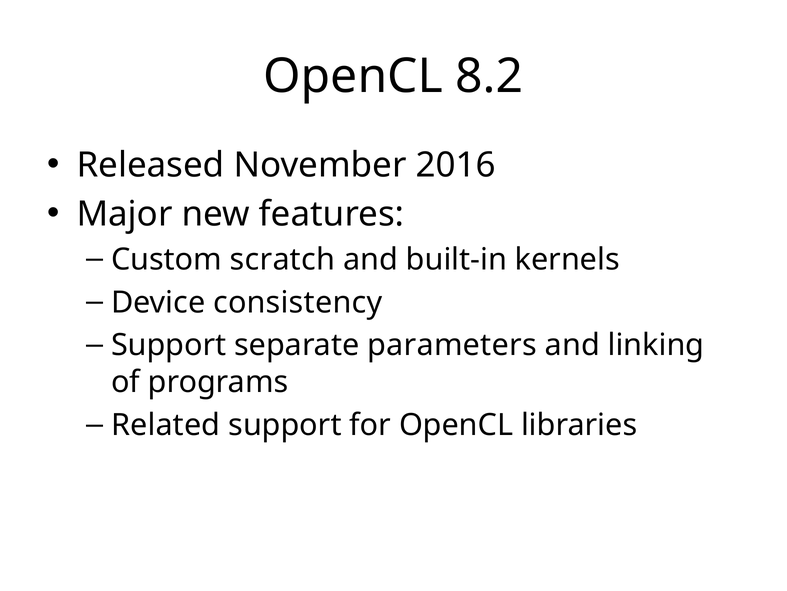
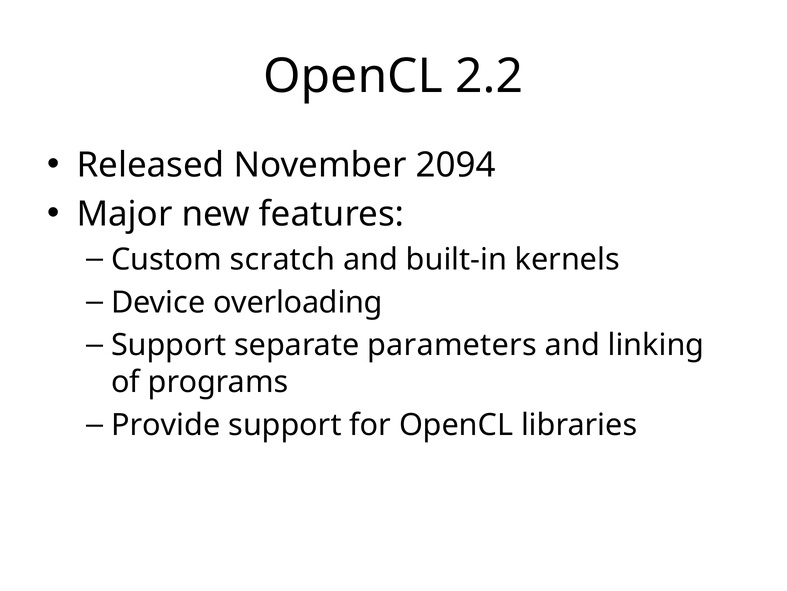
8.2: 8.2 -> 2.2 (489, 76)
2016: 2016 -> 2094 (456, 165)
consistency: consistency -> overloading (298, 302)
Related: Related -> Provide (166, 425)
